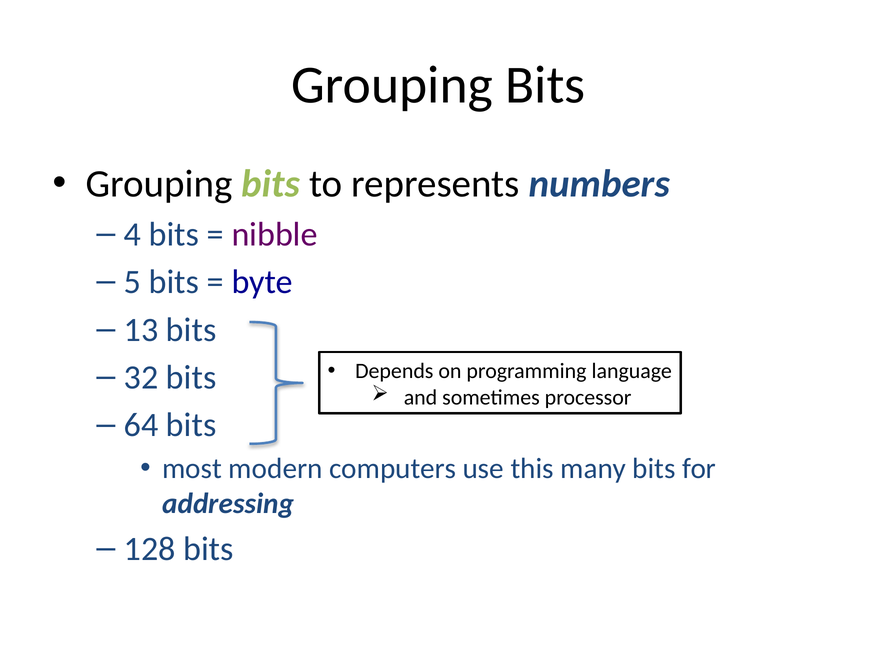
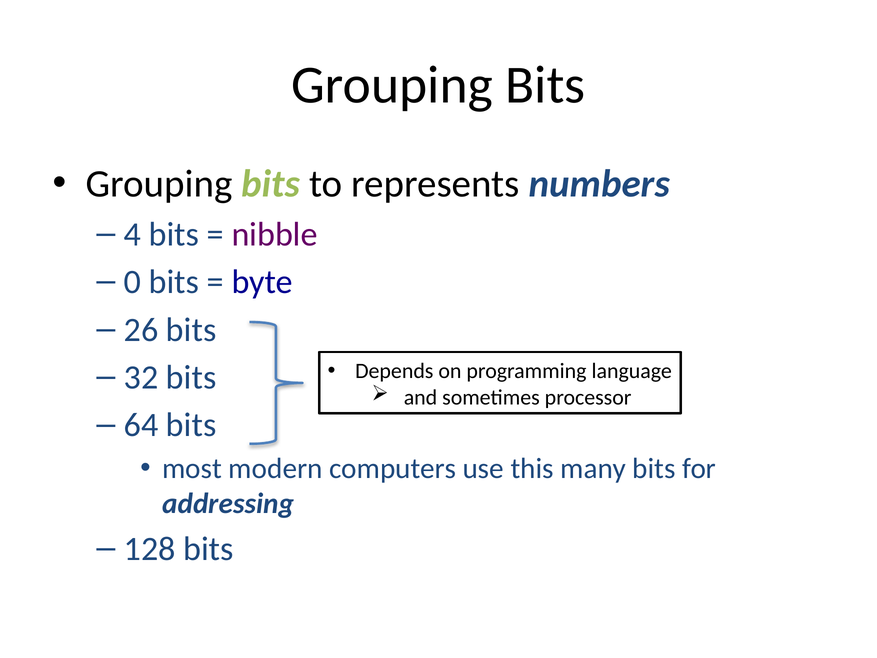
5: 5 -> 0 (133, 282)
13: 13 -> 26 (141, 330)
